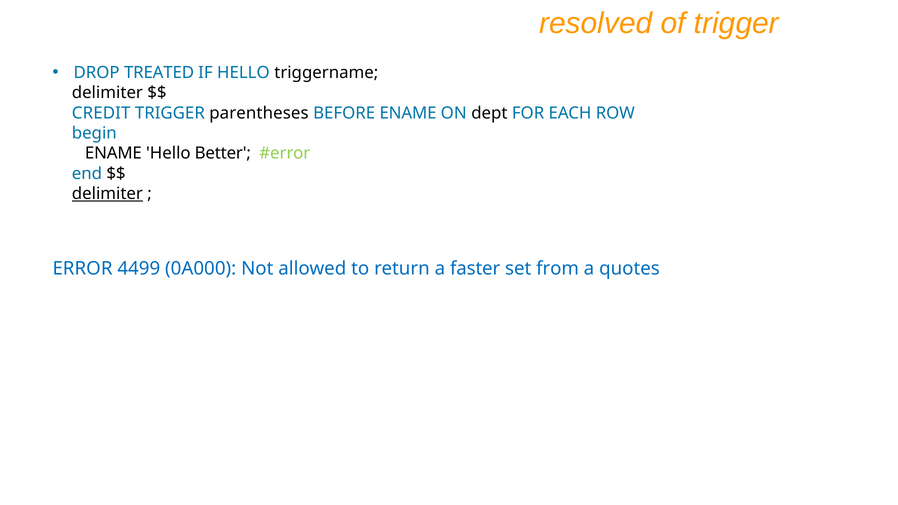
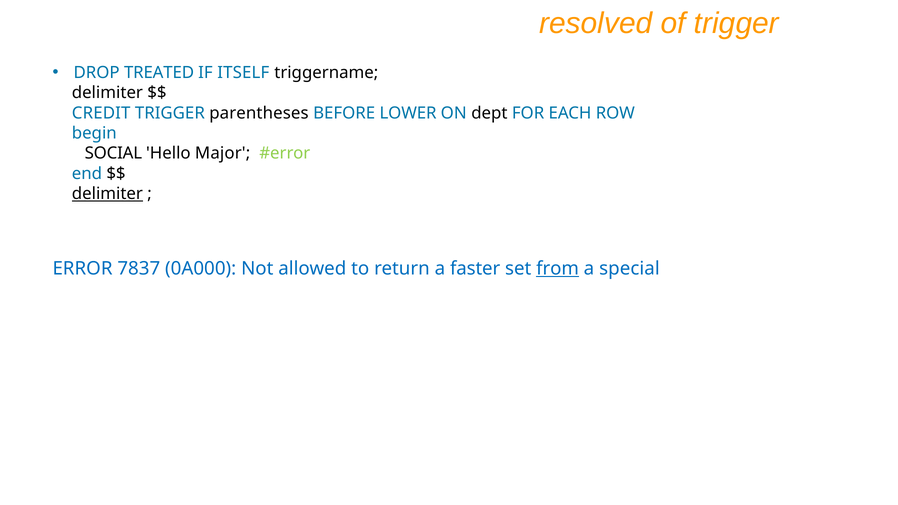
IF HELLO: HELLO -> ITSELF (243, 73)
BEFORE ENAME: ENAME -> LOWER (408, 113)
ENAME: ENAME -> SOCIAL (113, 153)
Better: Better -> Major (223, 153)
4499: 4499 -> 7837 (139, 268)
from underline: none -> present (558, 268)
quotes: quotes -> special (629, 268)
